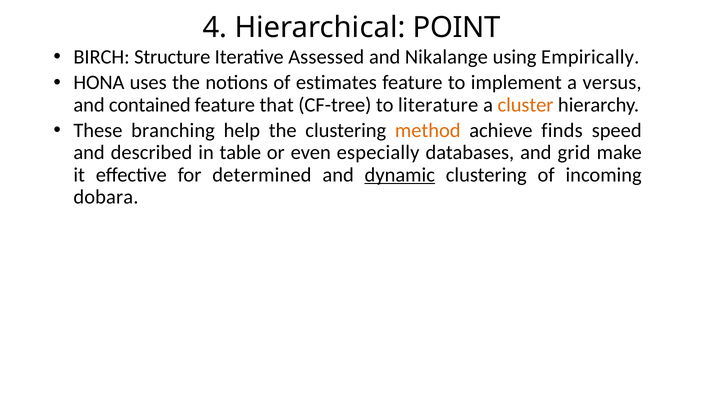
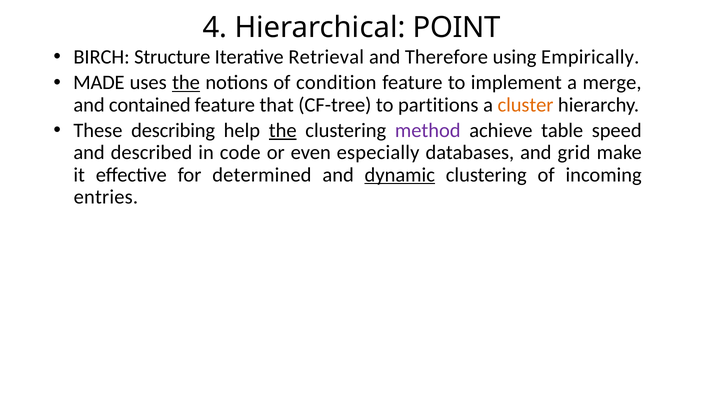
Assessed: Assessed -> Retrieval (326, 57)
Nikalange: Nikalange -> Therefore (446, 57)
HONA: HONA -> MADE (99, 83)
the underline: none -> present (186, 83)
estimates: estimates -> condition (336, 83)
versus: versus -> merge (612, 83)
literature: literature -> partitions (438, 105)
branching: branching -> describing (173, 131)
the underline: none -> present (283, 131)
method colour: orange -> purple (428, 131)
finds: finds -> table (562, 131)
table: table -> code (240, 153)
dobara: dobara -> entries (106, 197)
